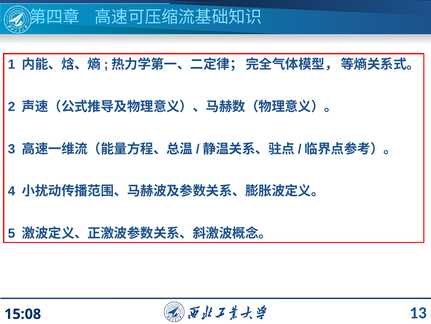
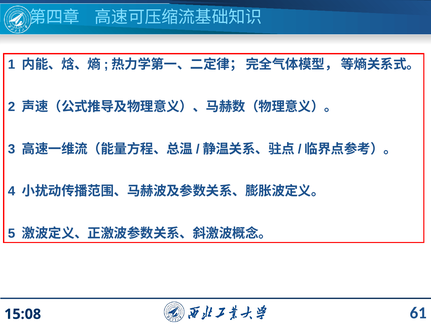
13: 13 -> 61 (418, 312)
